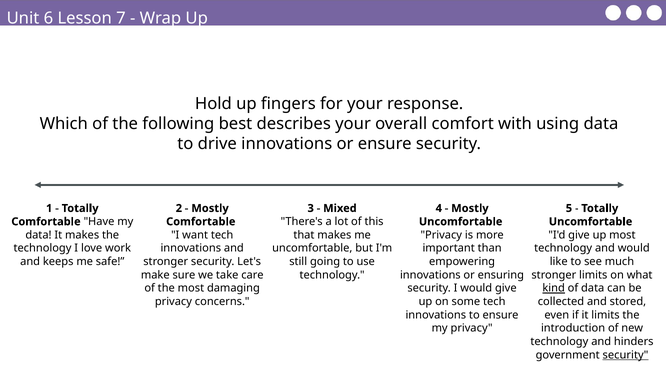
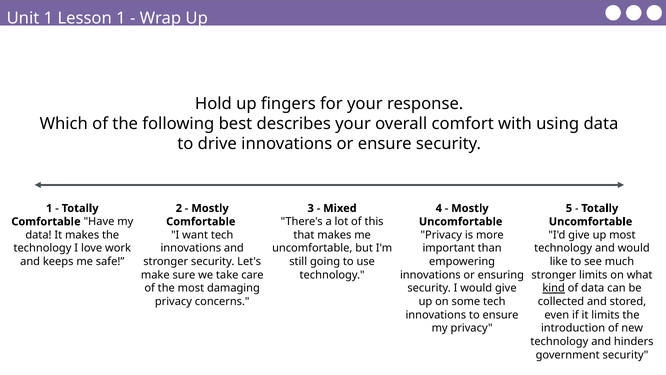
Unit 6: 6 -> 1 (48, 18)
Lesson 7: 7 -> 1 (121, 18)
security underline: present -> none (625, 355)
